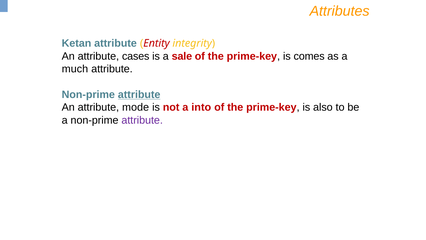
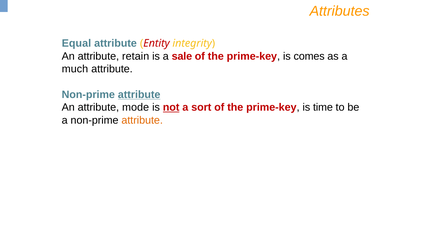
Ketan: Ketan -> Equal (76, 43)
cases: cases -> retain (136, 56)
not underline: none -> present (171, 107)
into: into -> sort (201, 107)
also: also -> time (323, 107)
attribute colour: purple -> orange (142, 120)
